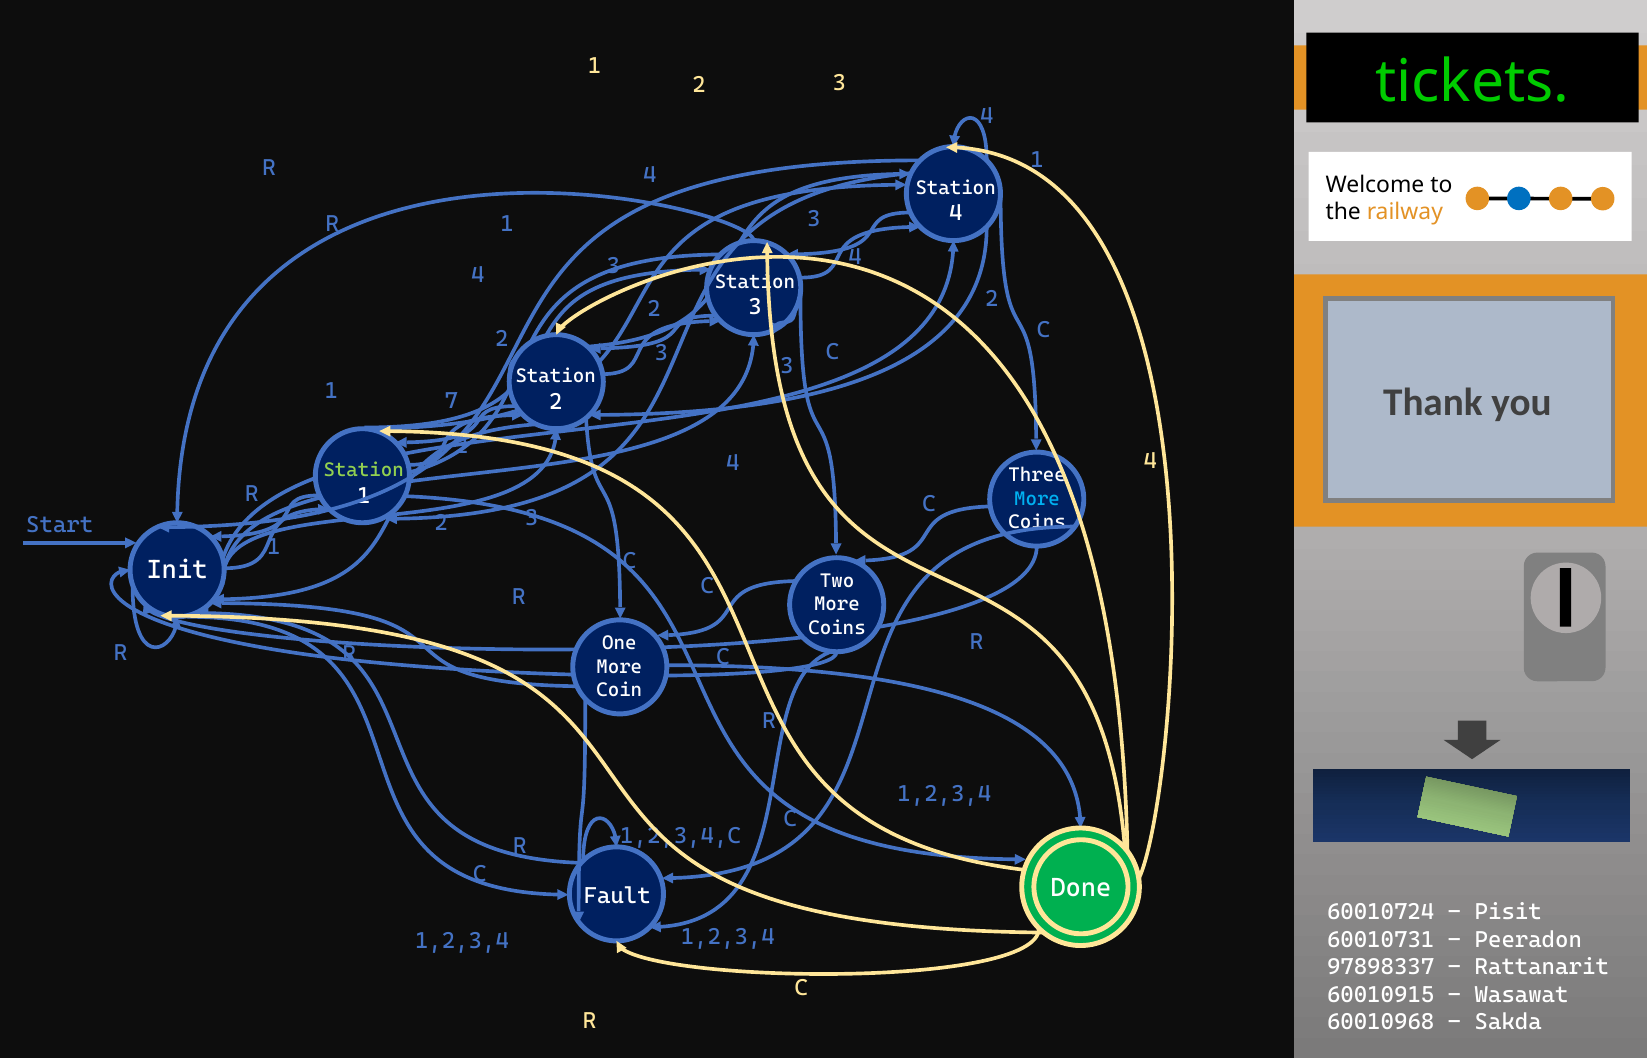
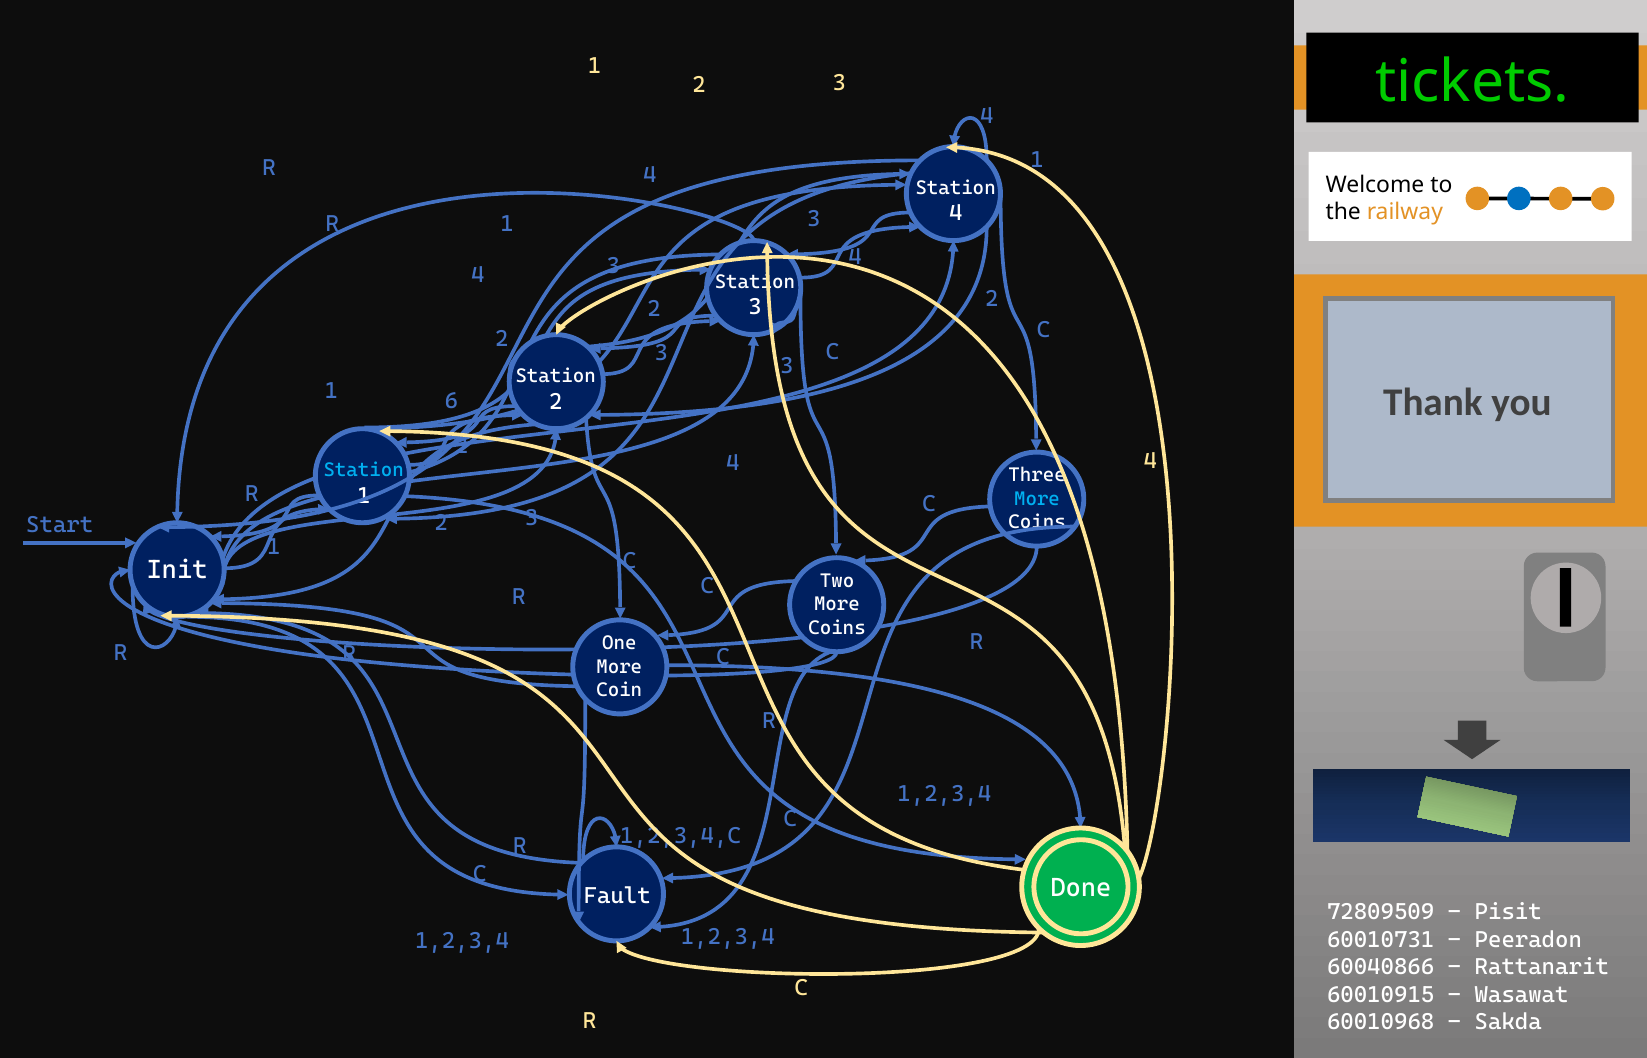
7: 7 -> 6 (451, 401)
Station colour: light green -> light blue (364, 470)
60010724: 60010724 -> 72809509 (1381, 913)
97898337: 97898337 -> 60040866 (1381, 968)
